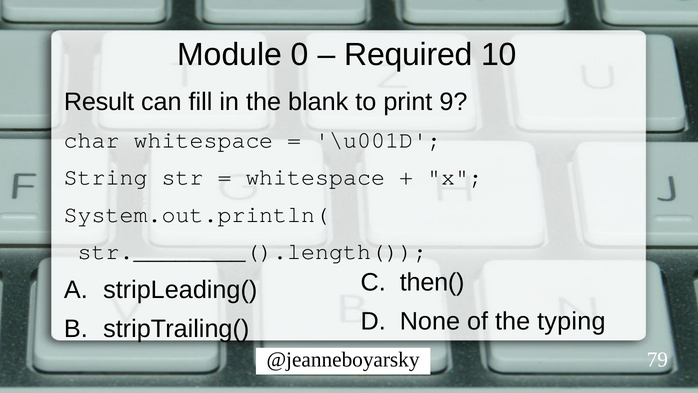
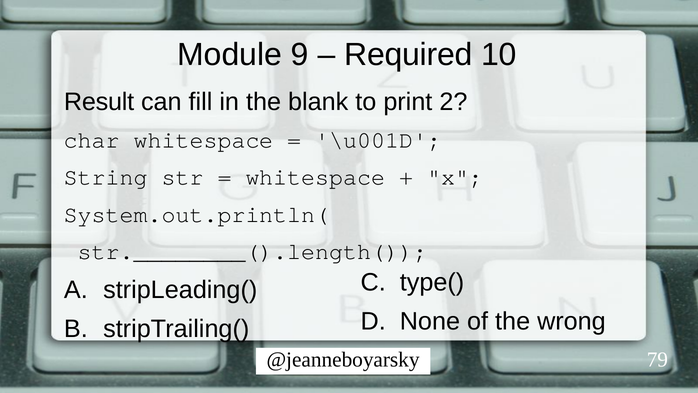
0: 0 -> 9 (300, 54)
9: 9 -> 2 (453, 102)
then(: then( -> type( (432, 282)
typing: typing -> wrong (571, 321)
